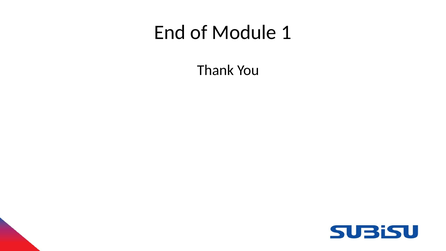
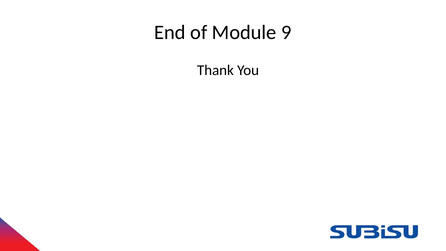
1: 1 -> 9 (286, 32)
